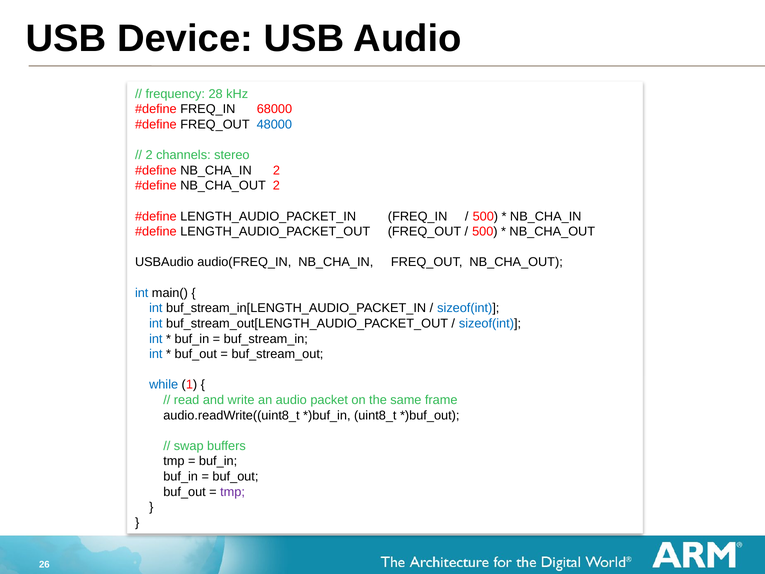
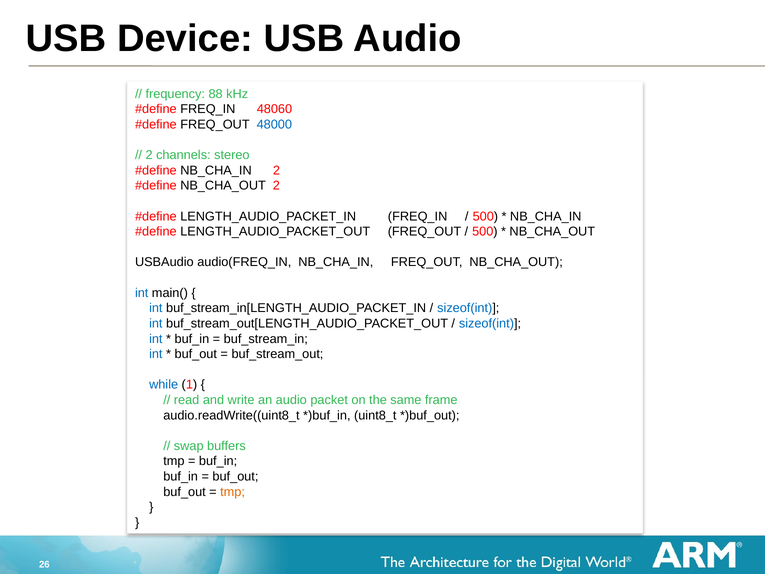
28: 28 -> 88 (216, 94)
68000: 68000 -> 48060 (274, 109)
tmp colour: purple -> orange (233, 492)
